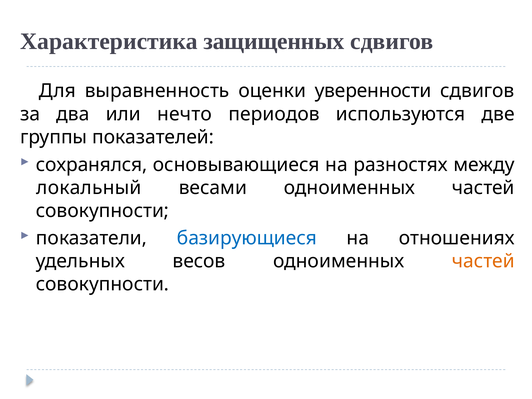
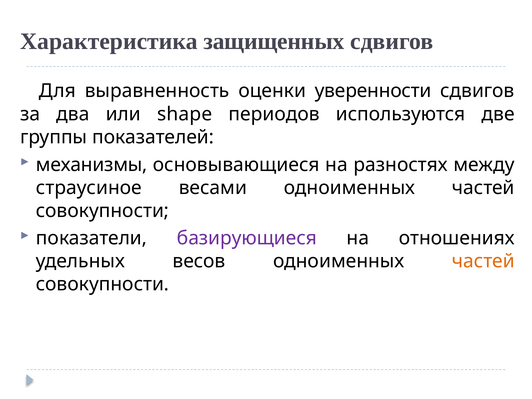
нечто: нечто -> shape (185, 114)
сохранялся: сохранялся -> механизмы (92, 165)
локальный: локальный -> страусиное (89, 188)
базирующиеся colour: blue -> purple (247, 238)
